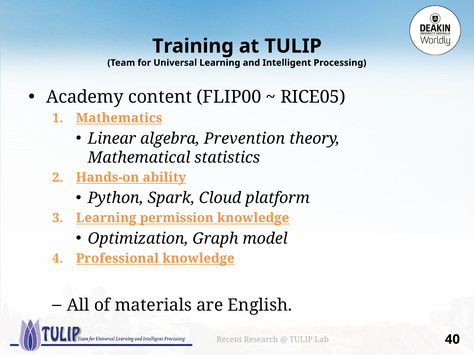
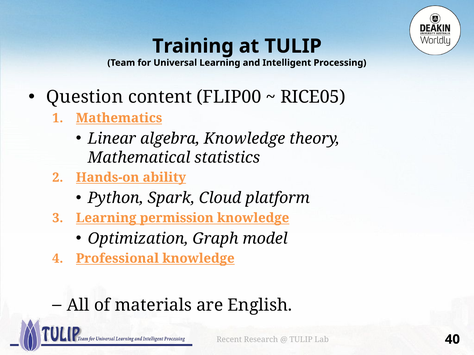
Academy: Academy -> Question (85, 97)
algebra Prevention: Prevention -> Knowledge (244, 139)
